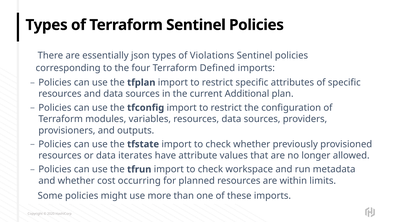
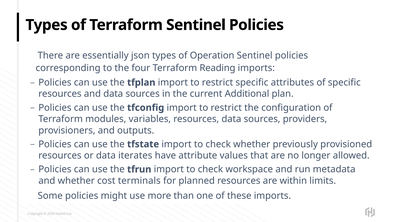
Violations: Violations -> Operation (212, 56)
Defined: Defined -> Reading (217, 68)
occurring: occurring -> terminals (139, 180)
